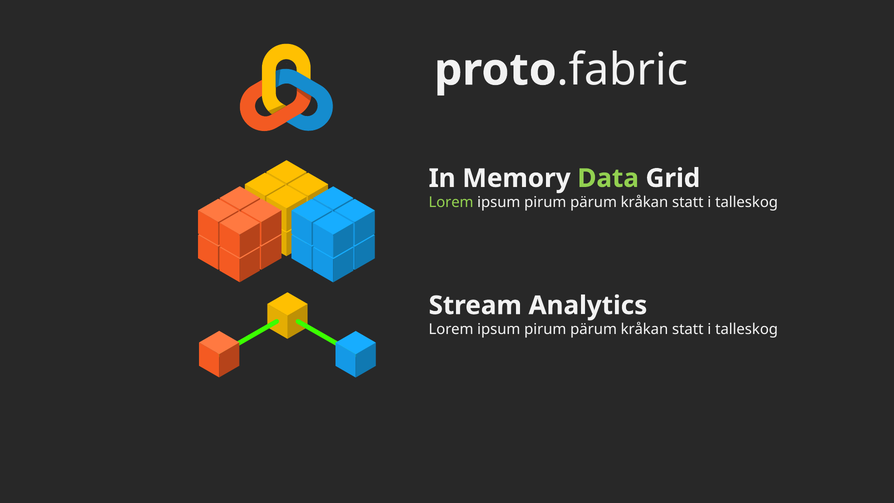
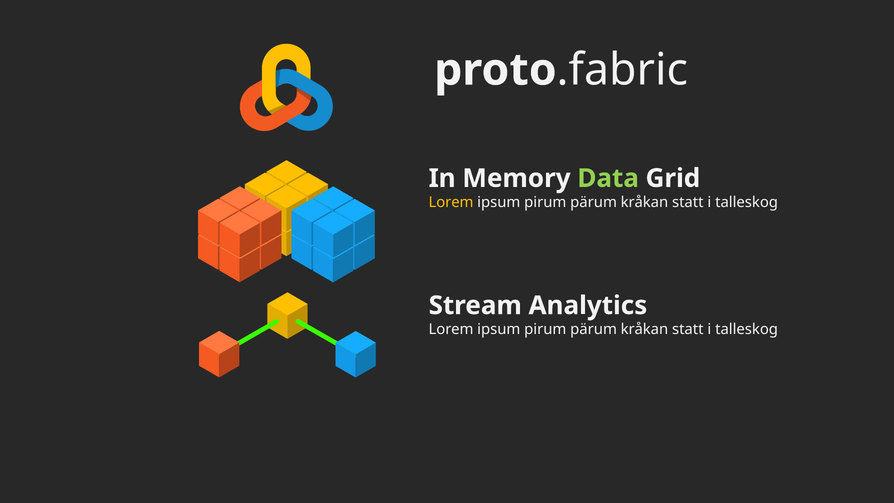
Lorem colour: light green -> yellow (451, 202)
